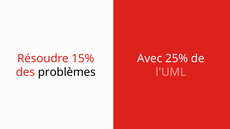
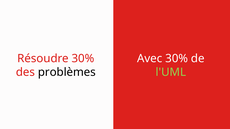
Résoudre 15%: 15% -> 30% (83, 59)
Avec 25%: 25% -> 30% (177, 59)
l'UML colour: pink -> light green (171, 72)
